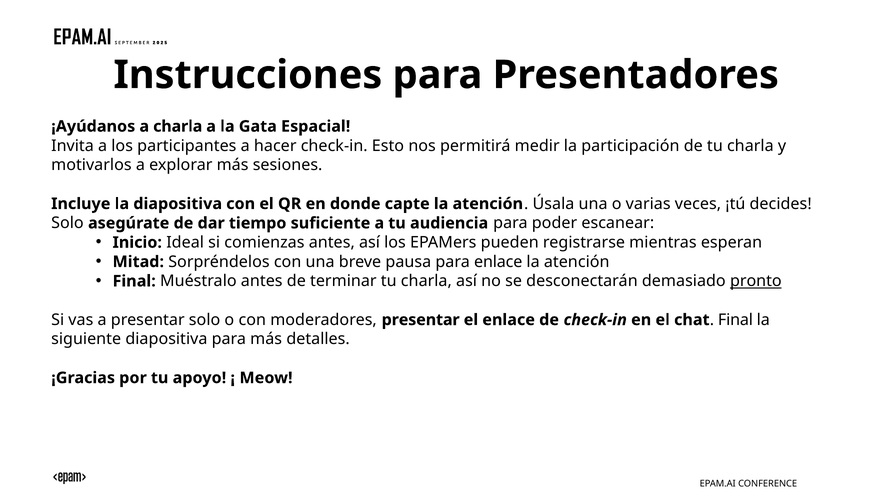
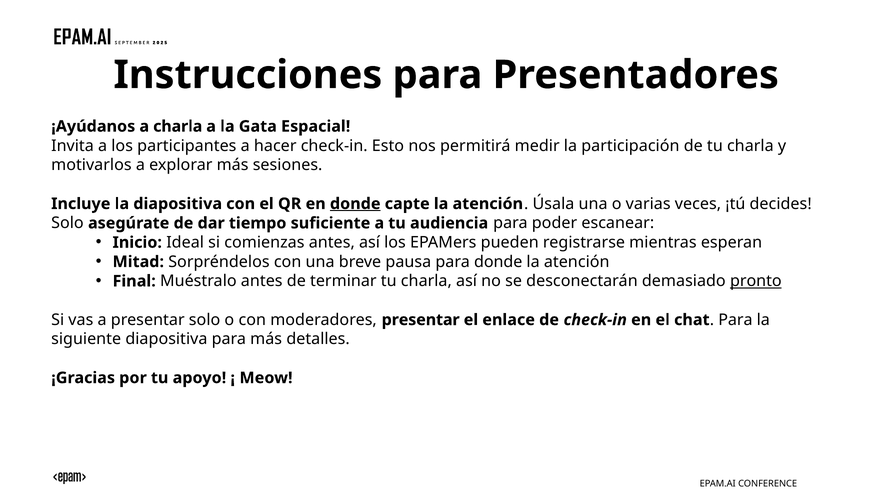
donde underline: none -> present (355, 204)
para enlace: enlace -> donde (498, 262)
chat Final: Final -> Para (735, 320)
